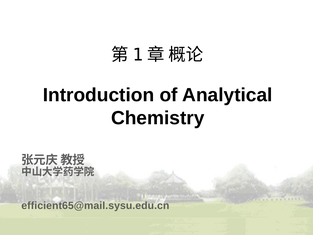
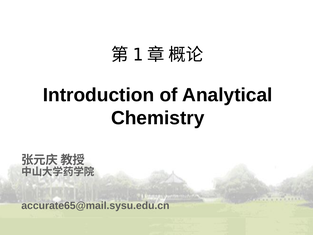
efficient65@mail.sysu.edu.cn: efficient65@mail.sysu.edu.cn -> accurate65@mail.sysu.edu.cn (95, 205)
